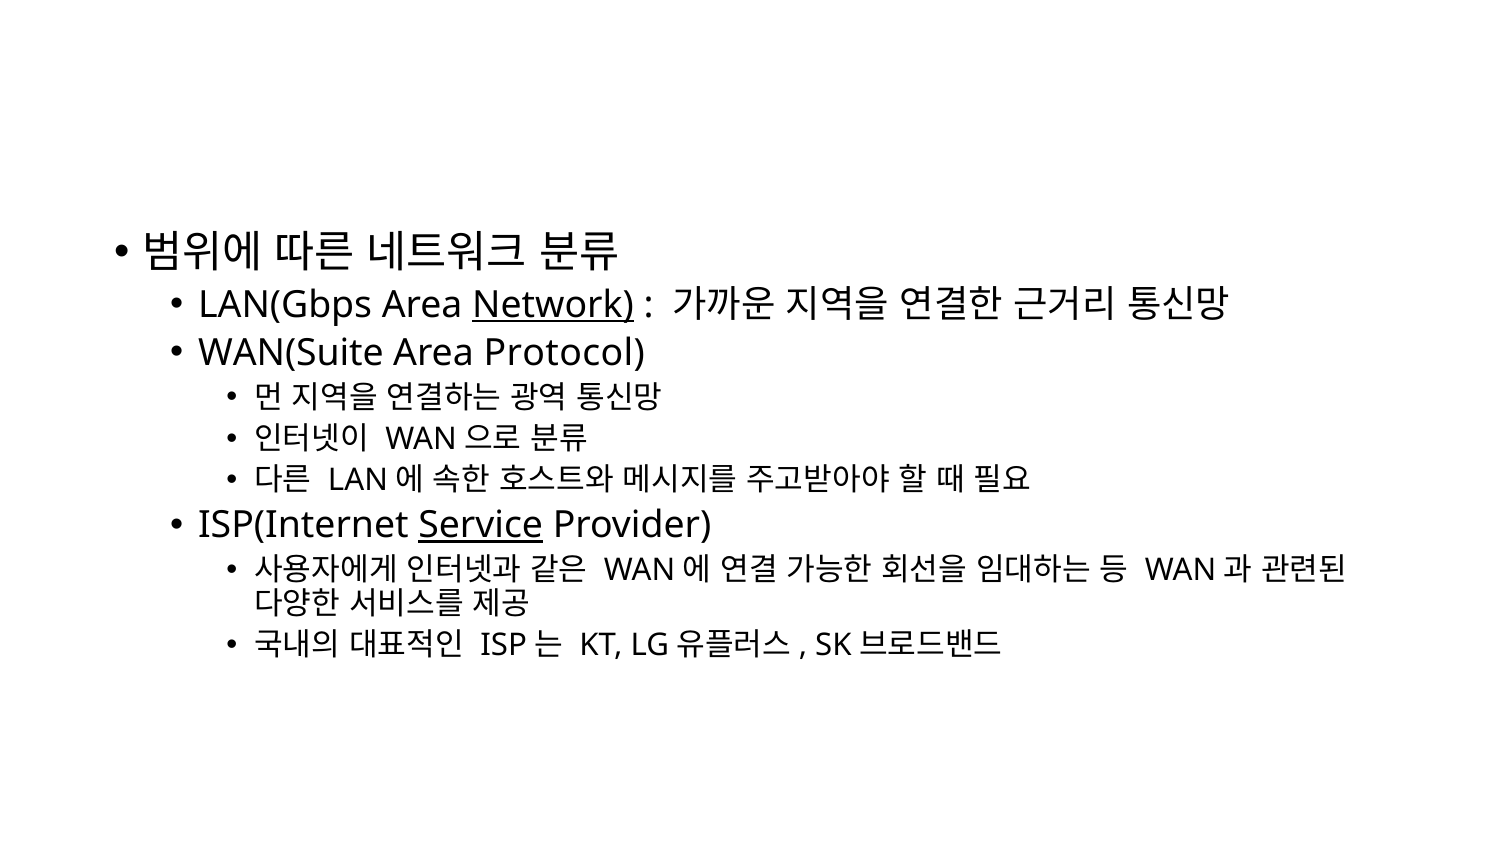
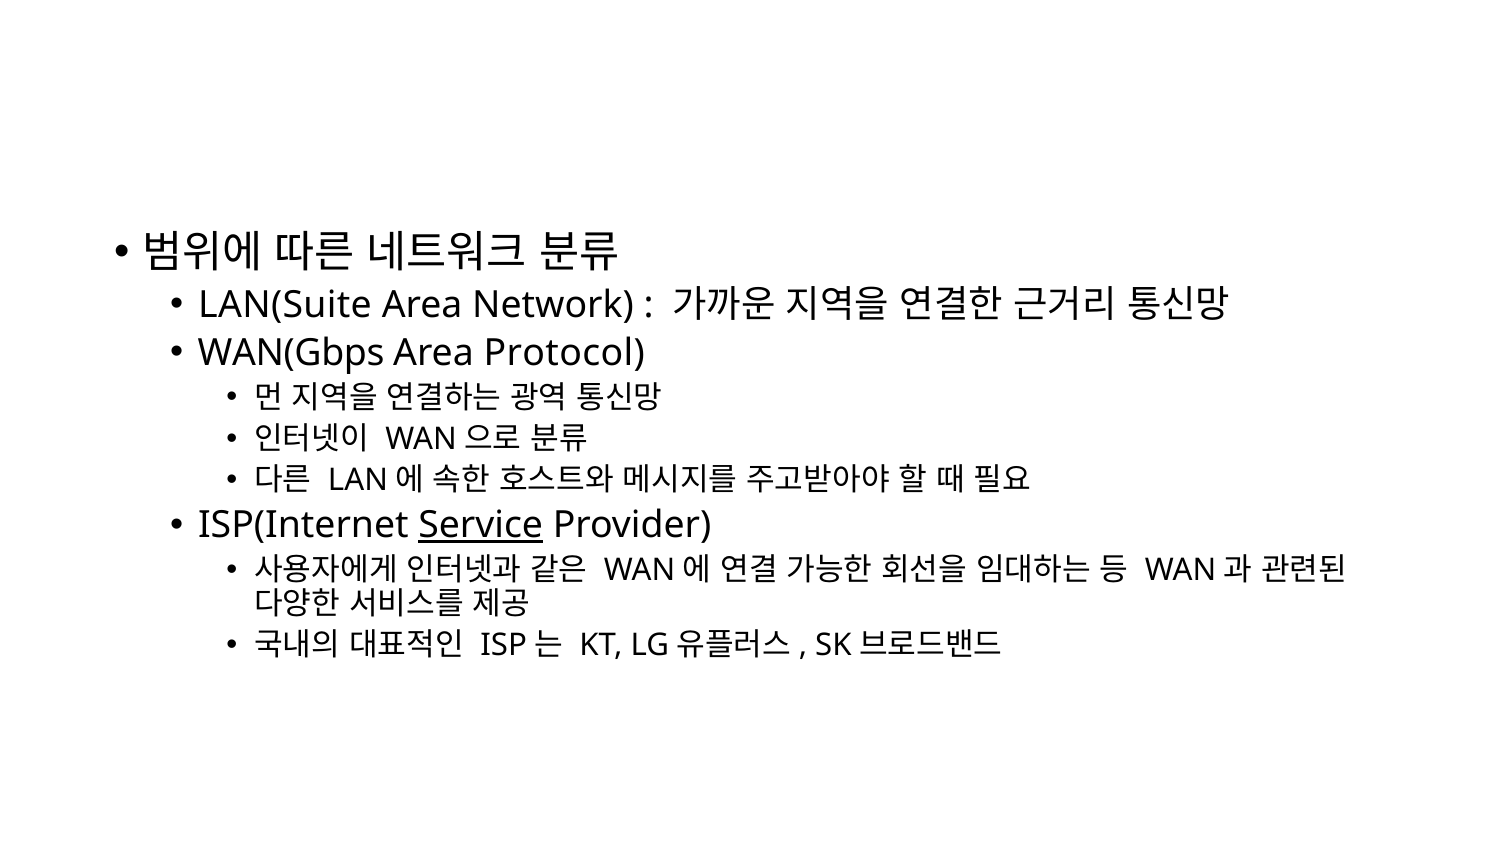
LAN(Gbps: LAN(Gbps -> LAN(Suite (285, 305)
Network underline: present -> none (553, 305)
WAN(Suite: WAN(Suite -> WAN(Gbps (291, 353)
